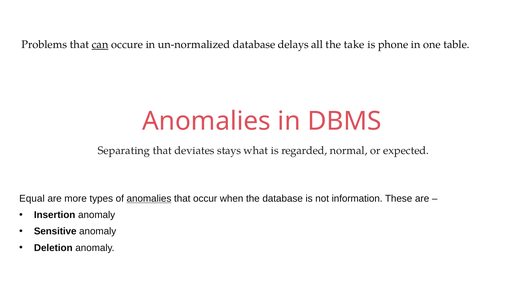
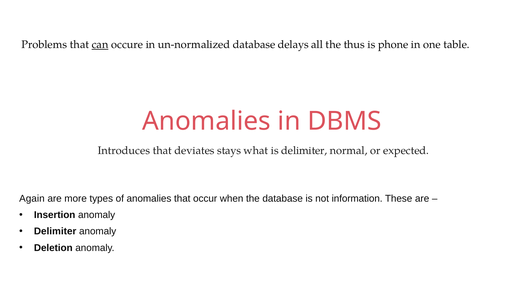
take: take -> thus (354, 44)
Separating: Separating -> Introduces (124, 150)
is regarded: regarded -> delimiter (304, 150)
Equal: Equal -> Again (32, 198)
anomalies underline: present -> none (149, 198)
Sensitive: Sensitive -> Delimiter (55, 231)
